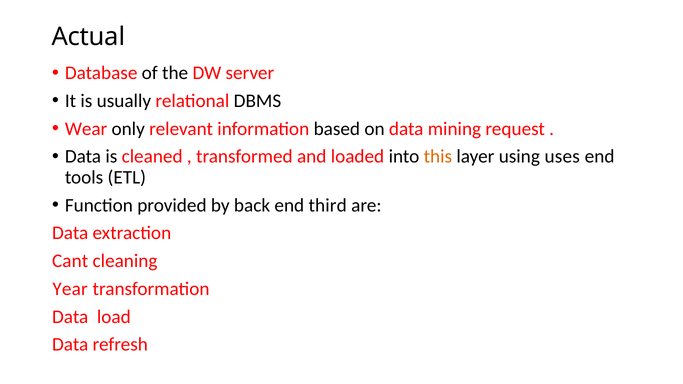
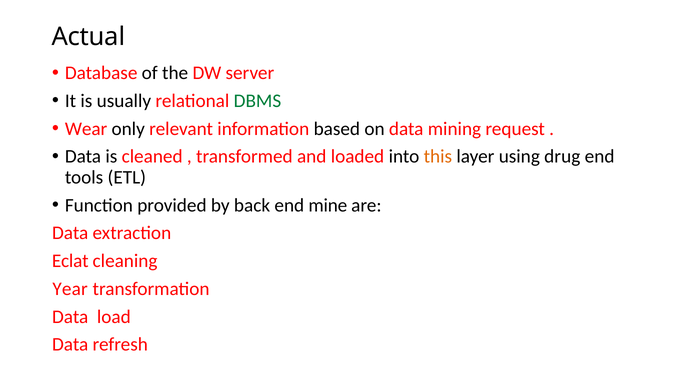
DBMS colour: black -> green (257, 101)
uses: uses -> drug (562, 157)
third: third -> mine (328, 205)
Cant: Cant -> Eclat (70, 261)
